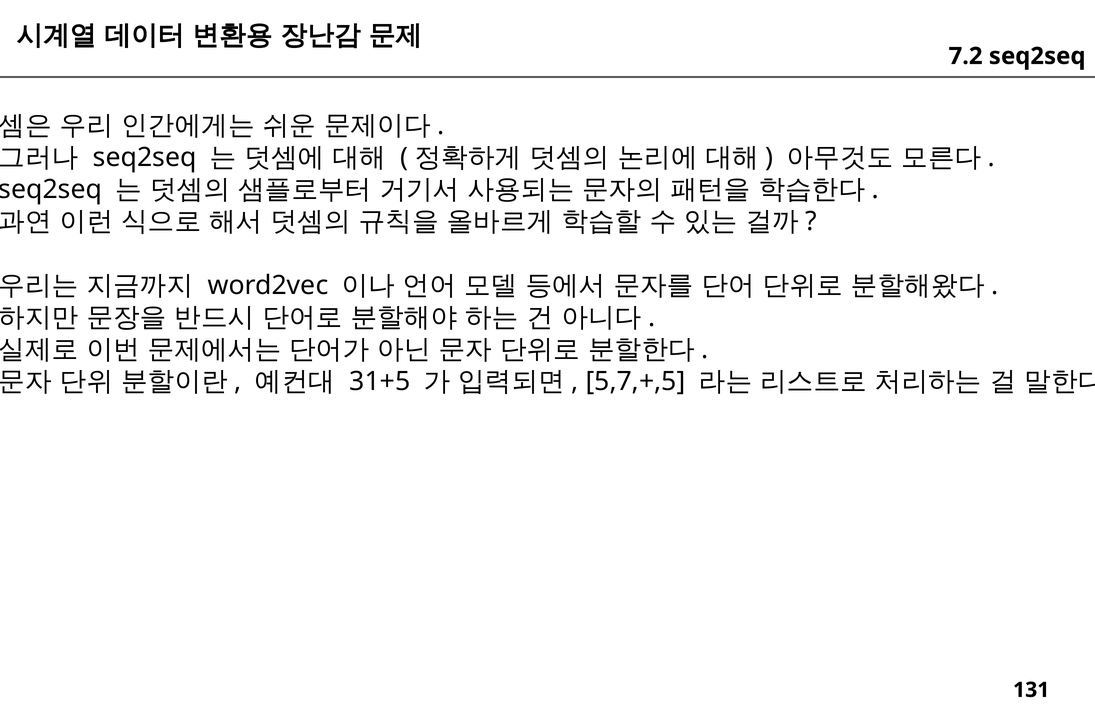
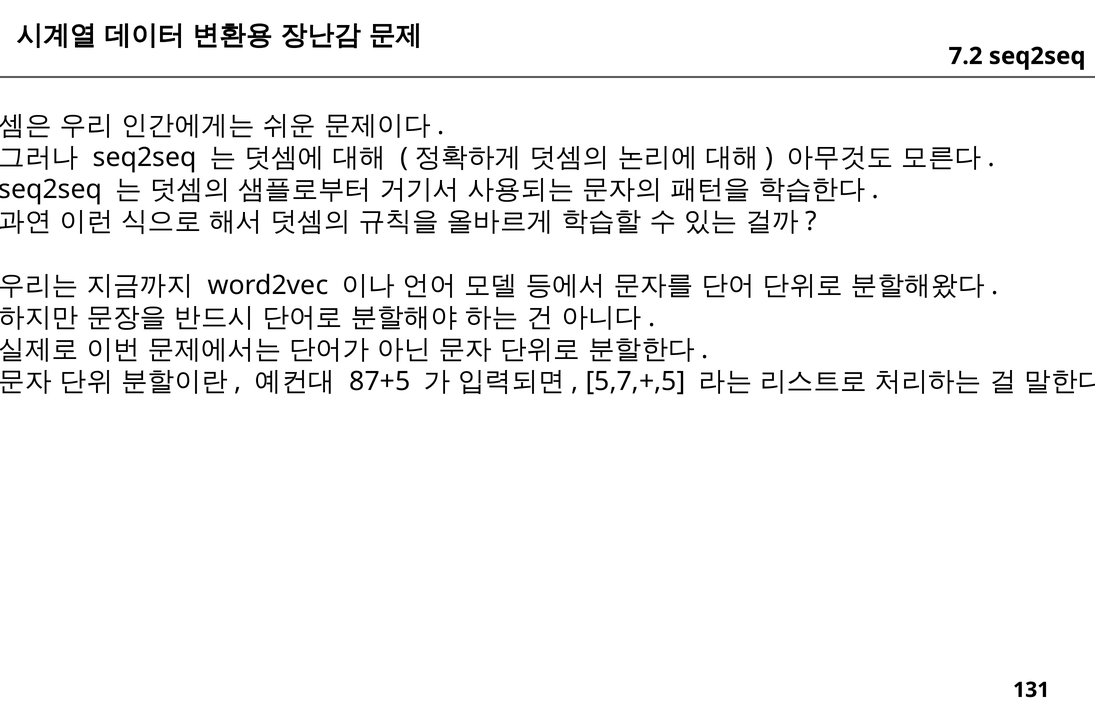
31+5: 31+5 -> 87+5 (380, 381)
